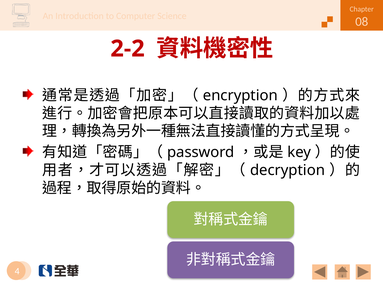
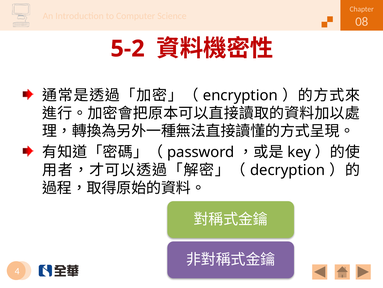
2-2: 2-2 -> 5-2 (128, 49)
